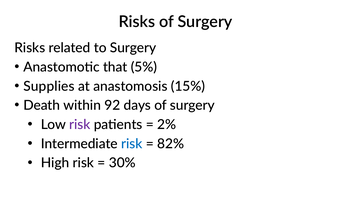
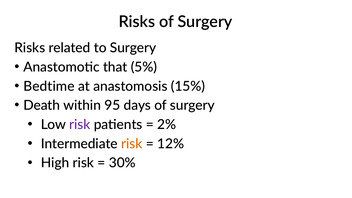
Supplies: Supplies -> Bedtime (49, 86)
92: 92 -> 95 (112, 105)
risk colour: blue -> orange (132, 144)
82%: 82% -> 12% (171, 144)
